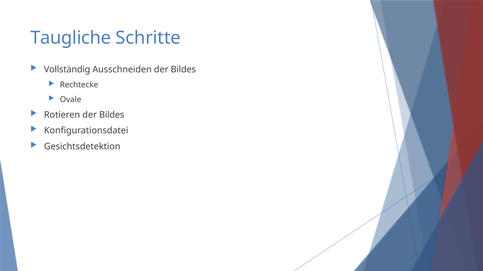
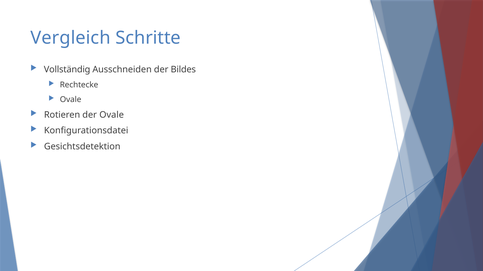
Taugliche: Taugliche -> Vergleich (71, 38)
Rotieren der Bildes: Bildes -> Ovale (112, 115)
